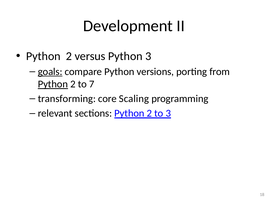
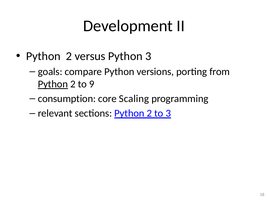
goals underline: present -> none (50, 72)
7: 7 -> 9 (92, 84)
transforming: transforming -> consumption (67, 99)
